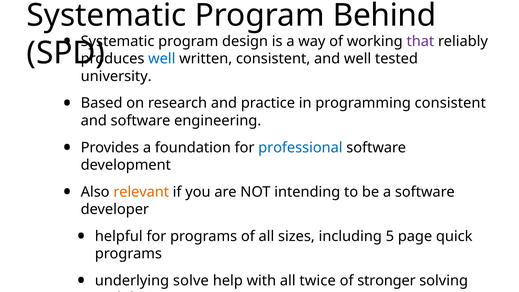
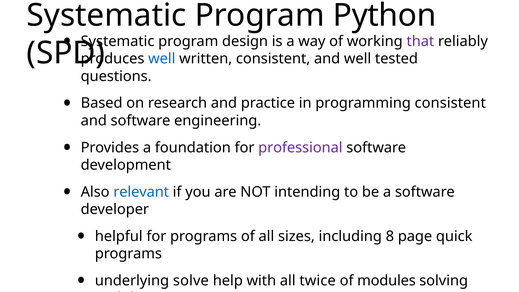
Behind: Behind -> Python (385, 15)
university: university -> questions (116, 76)
professional colour: blue -> purple (300, 148)
relevant colour: orange -> blue (141, 192)
5: 5 -> 8 (390, 236)
stronger: stronger -> modules (386, 281)
